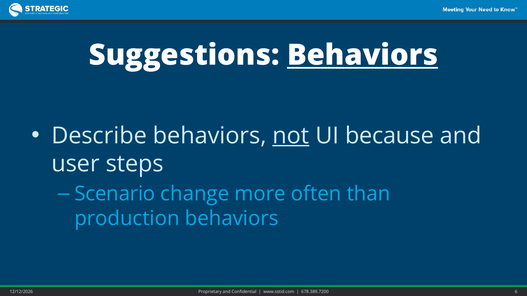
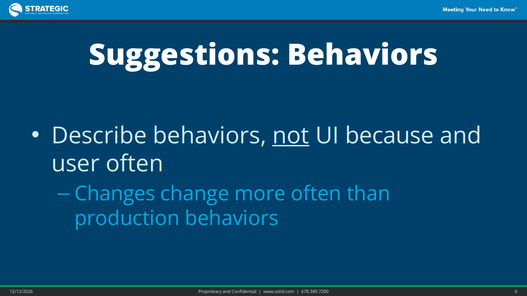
Behaviors underline: present -> none (363, 55)
user steps: steps -> often (135, 164)
Scenario: Scenario -> Changes (115, 194)
